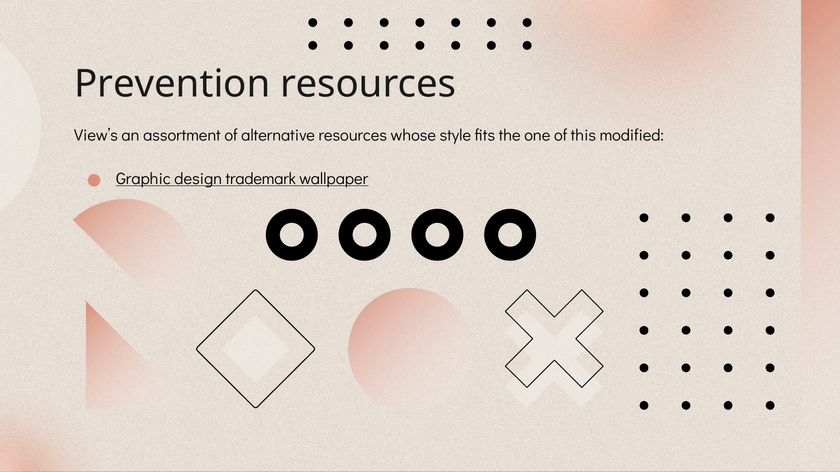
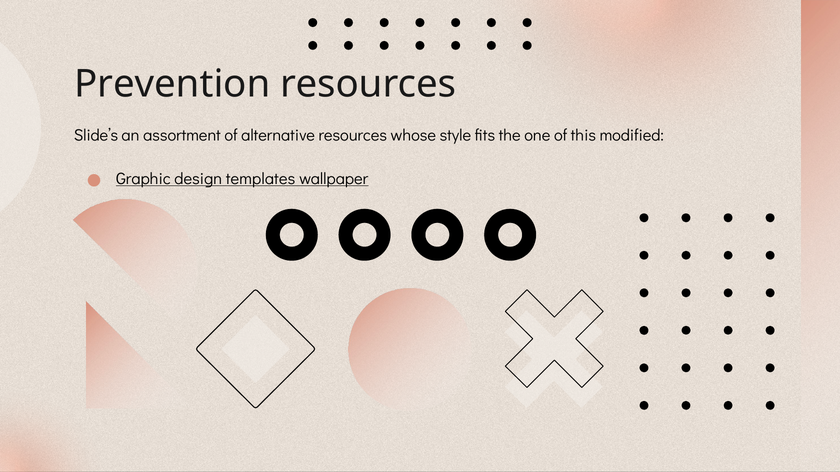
View’s: View’s -> Slide’s (96, 136)
trademark: trademark -> templates (261, 179)
